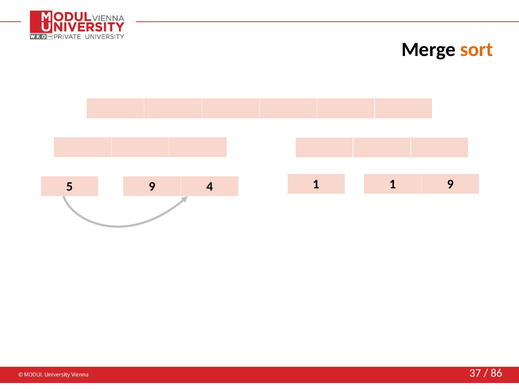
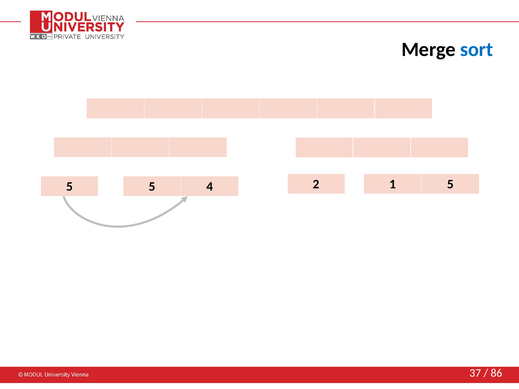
sort colour: orange -> blue (477, 49)
5 9: 9 -> 5 (152, 187)
4 1: 1 -> 2 (316, 184)
1 9: 9 -> 5 (450, 184)
